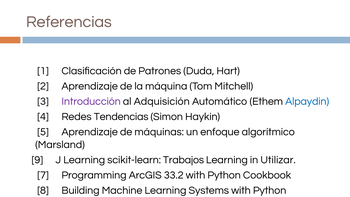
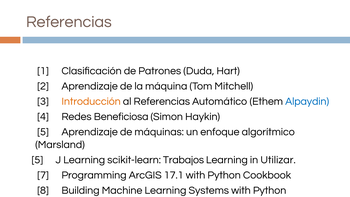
Introducción colour: purple -> orange (91, 101)
al Adquisición: Adquisición -> Referencias (162, 101)
Tendencias: Tendencias -> Beneficiosa (121, 117)
9: 9 -> 5 (37, 160)
33.2: 33.2 -> 17.1 (174, 175)
